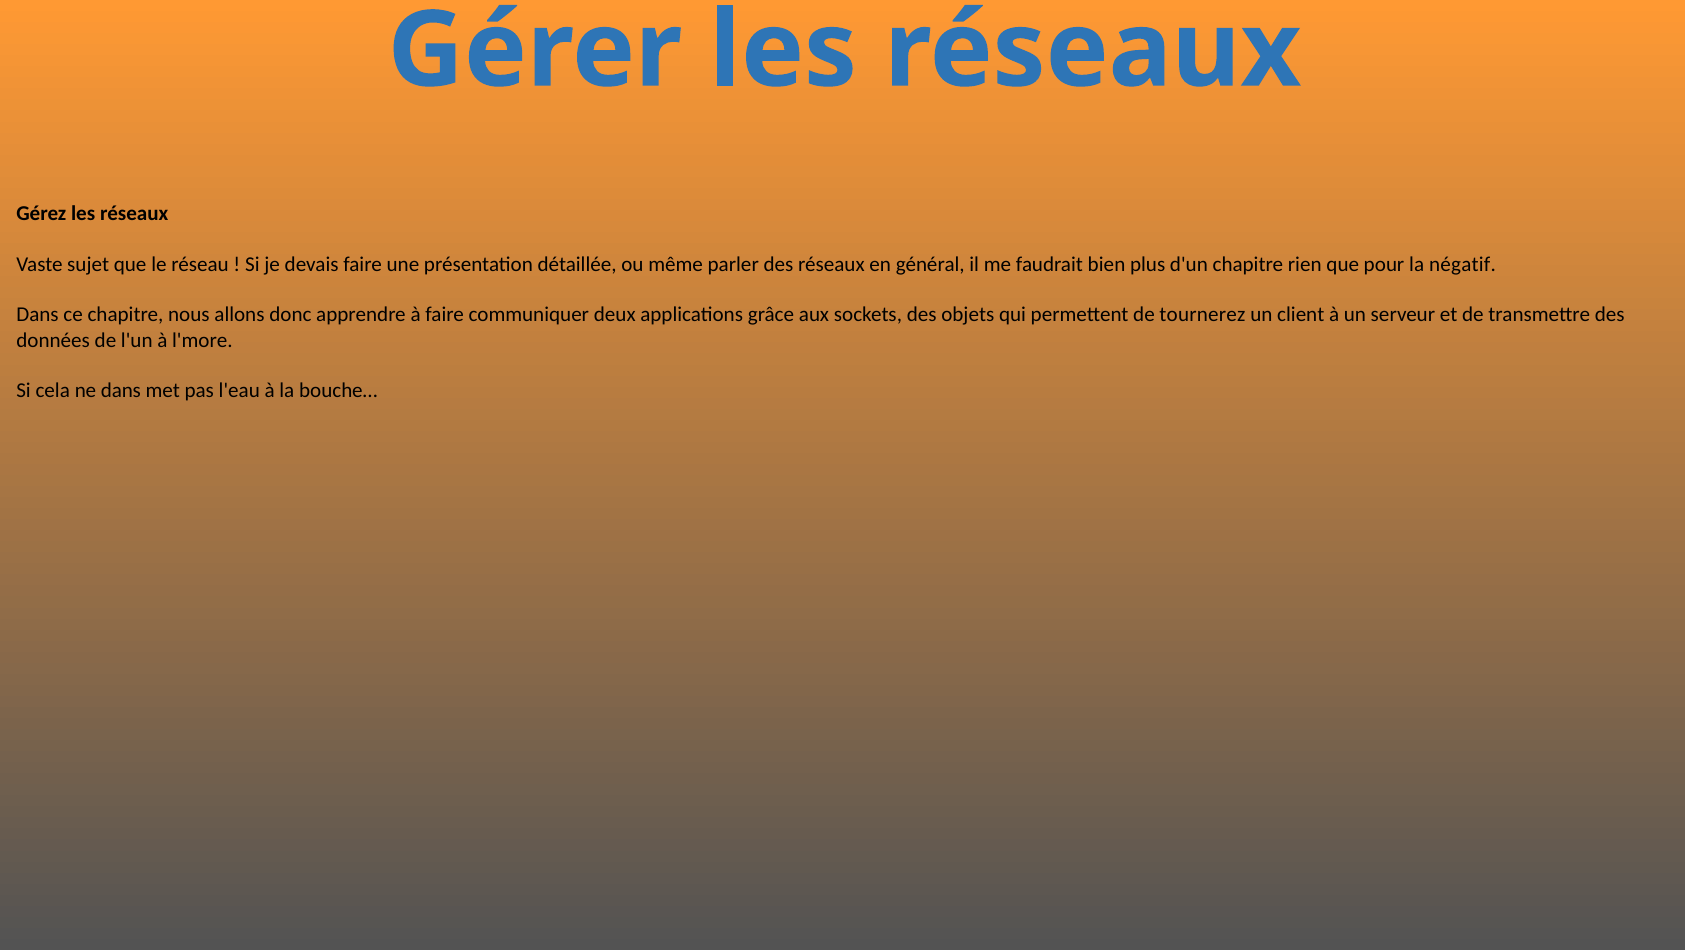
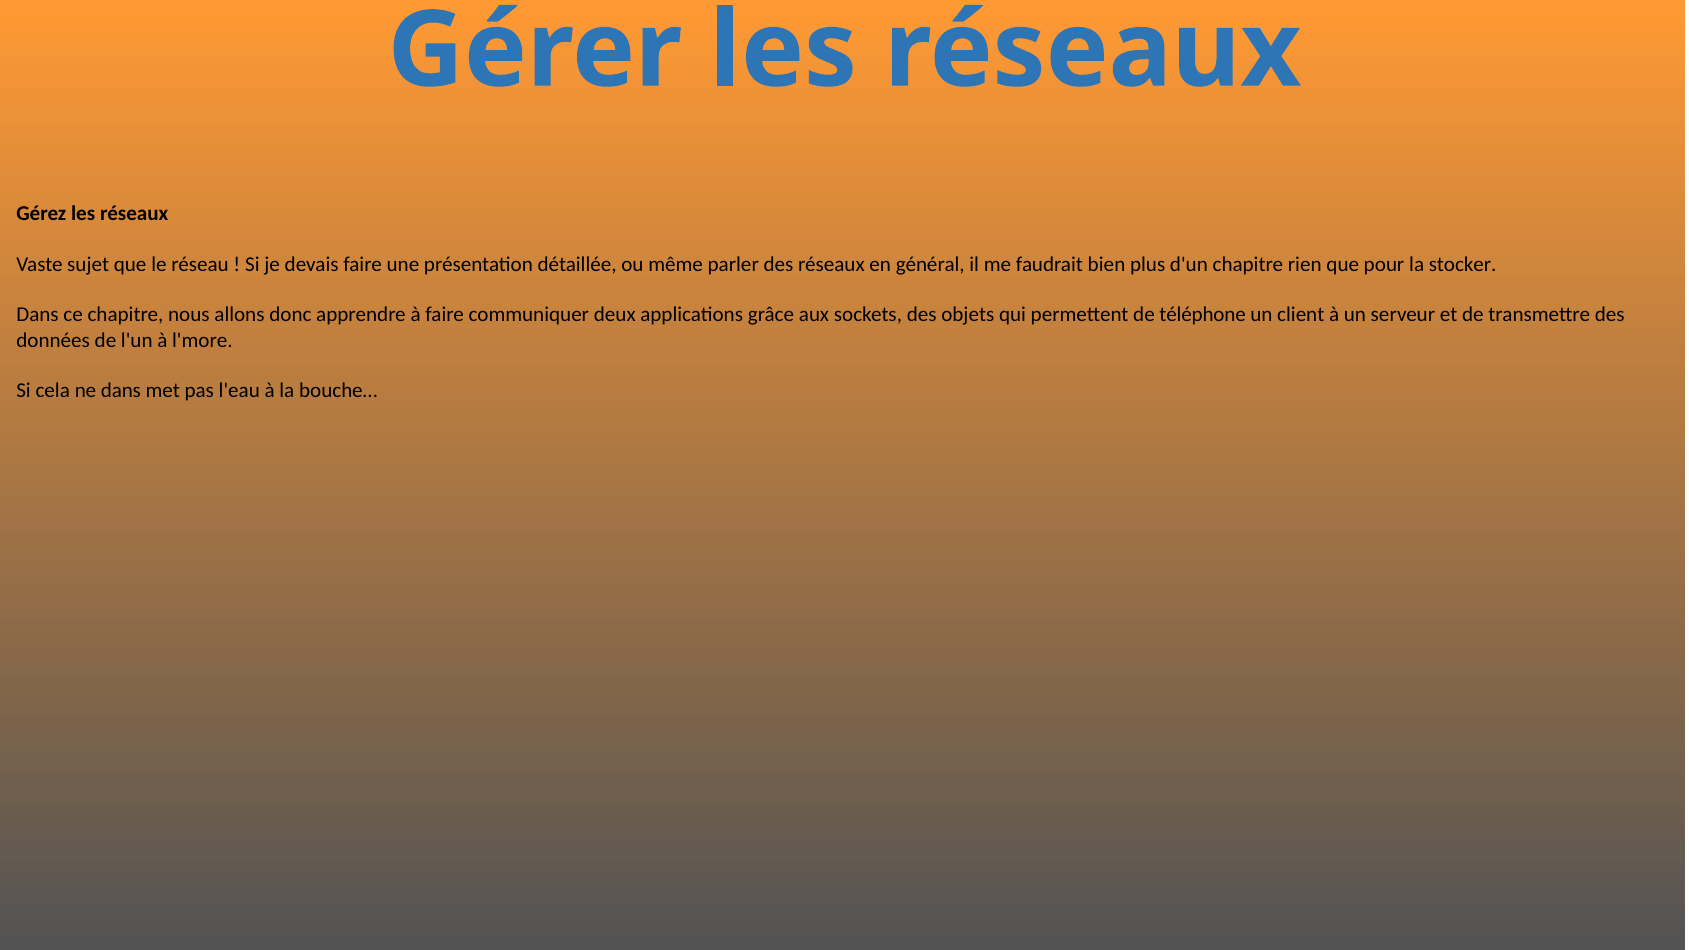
négatif: négatif -> stocker (1463, 264)
tournerez: tournerez -> téléphone (1203, 315)
